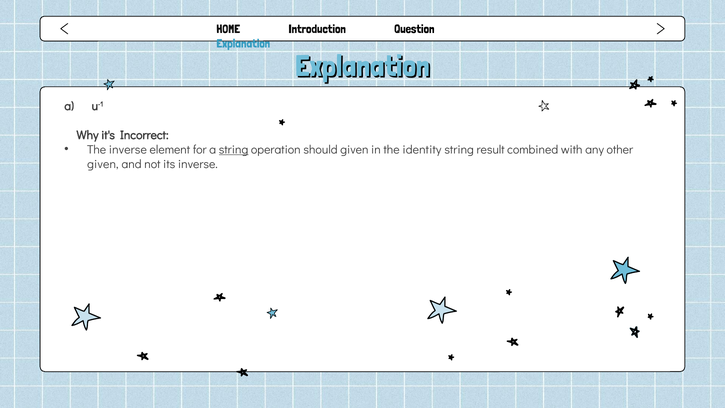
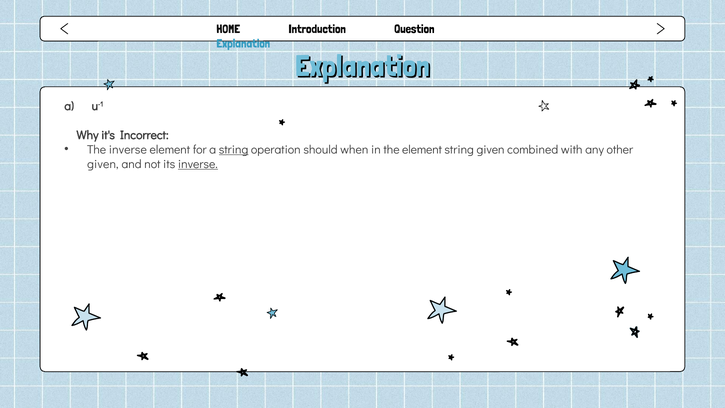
should given: given -> when (354, 149)
the identity: identity -> element (422, 149)
string result: result -> given (491, 149)
inverse underline: none -> present (198, 164)
